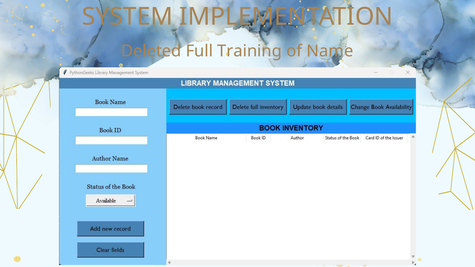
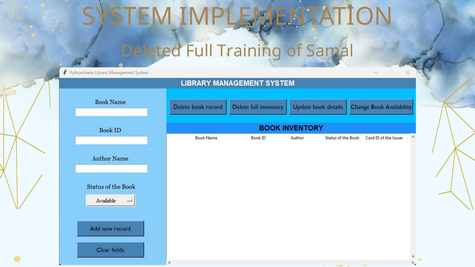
Name: Name -> Samal (330, 51)
